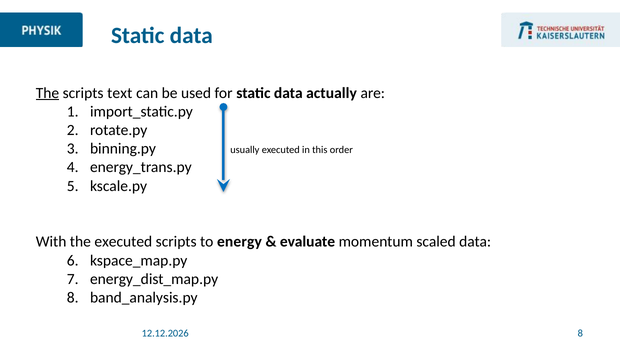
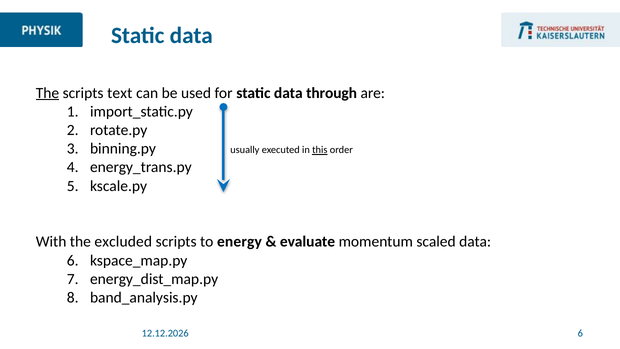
actually: actually -> through (332, 93)
this underline: none -> present (320, 150)
the executed: executed -> excluded (123, 242)
8: 8 -> 6 (580, 333)
